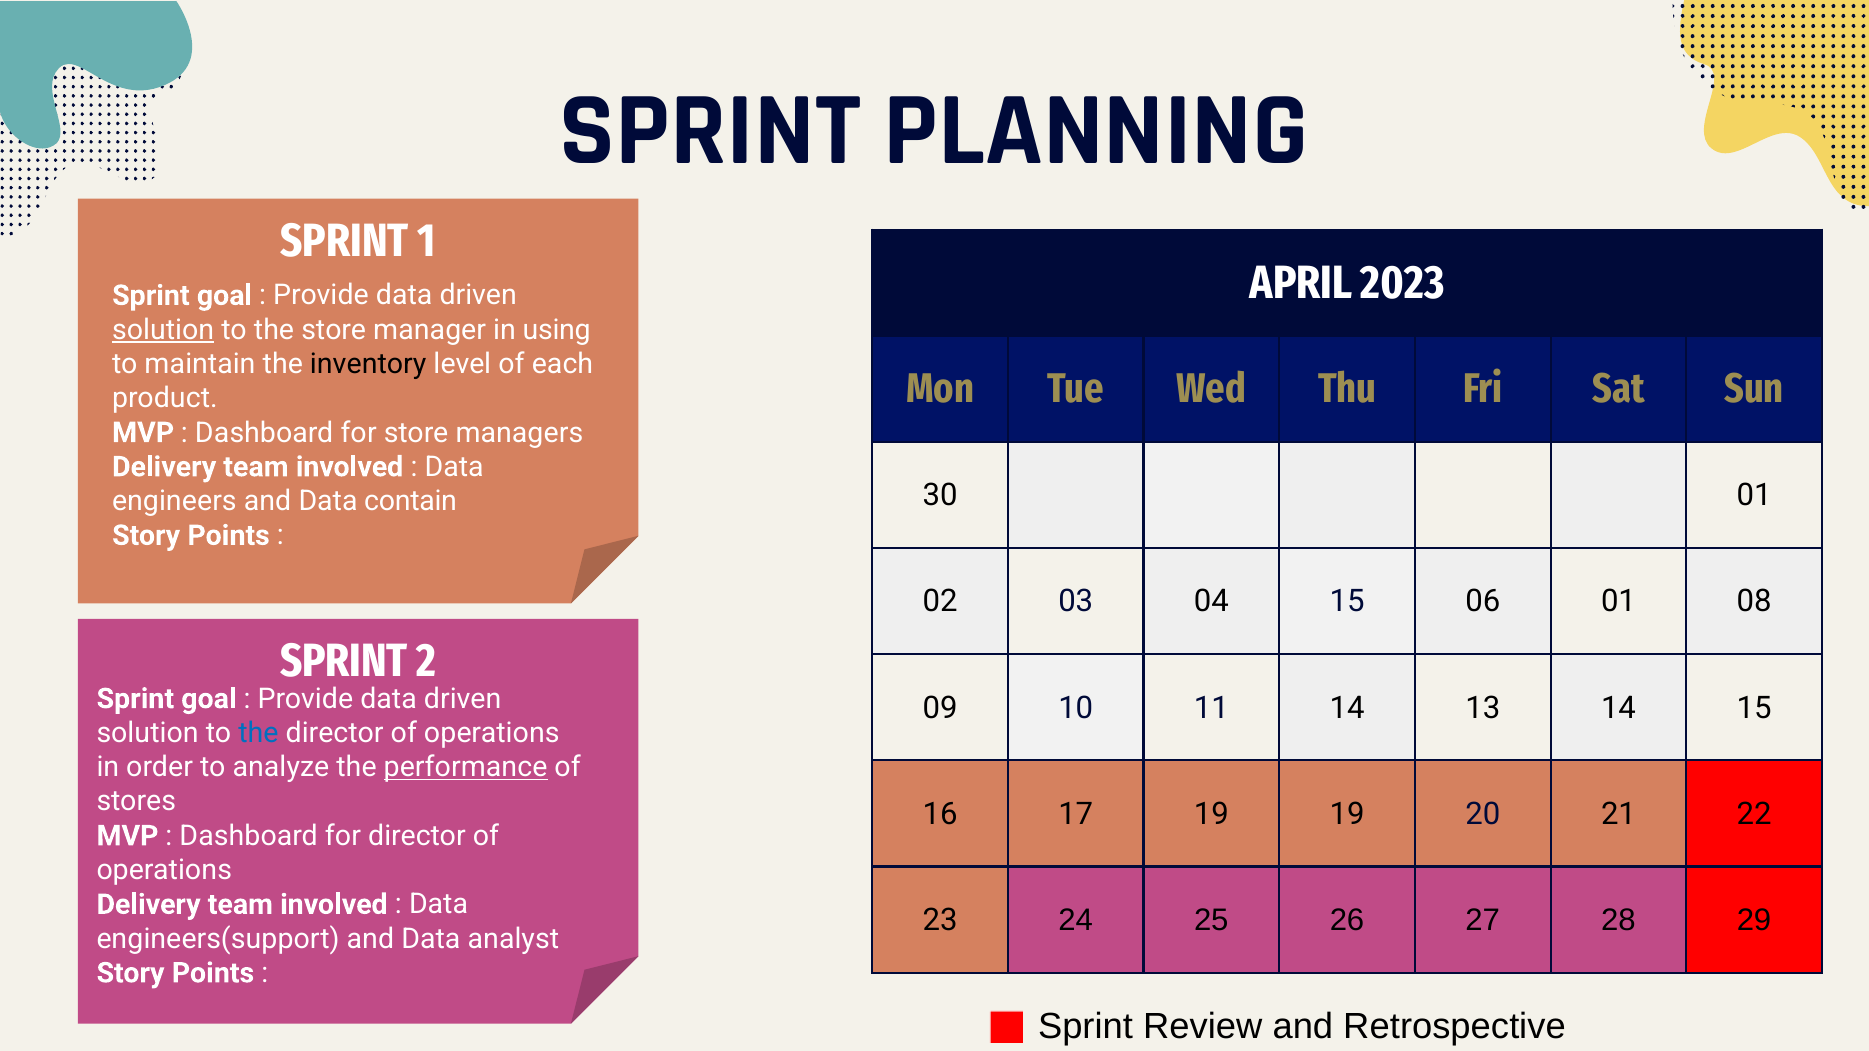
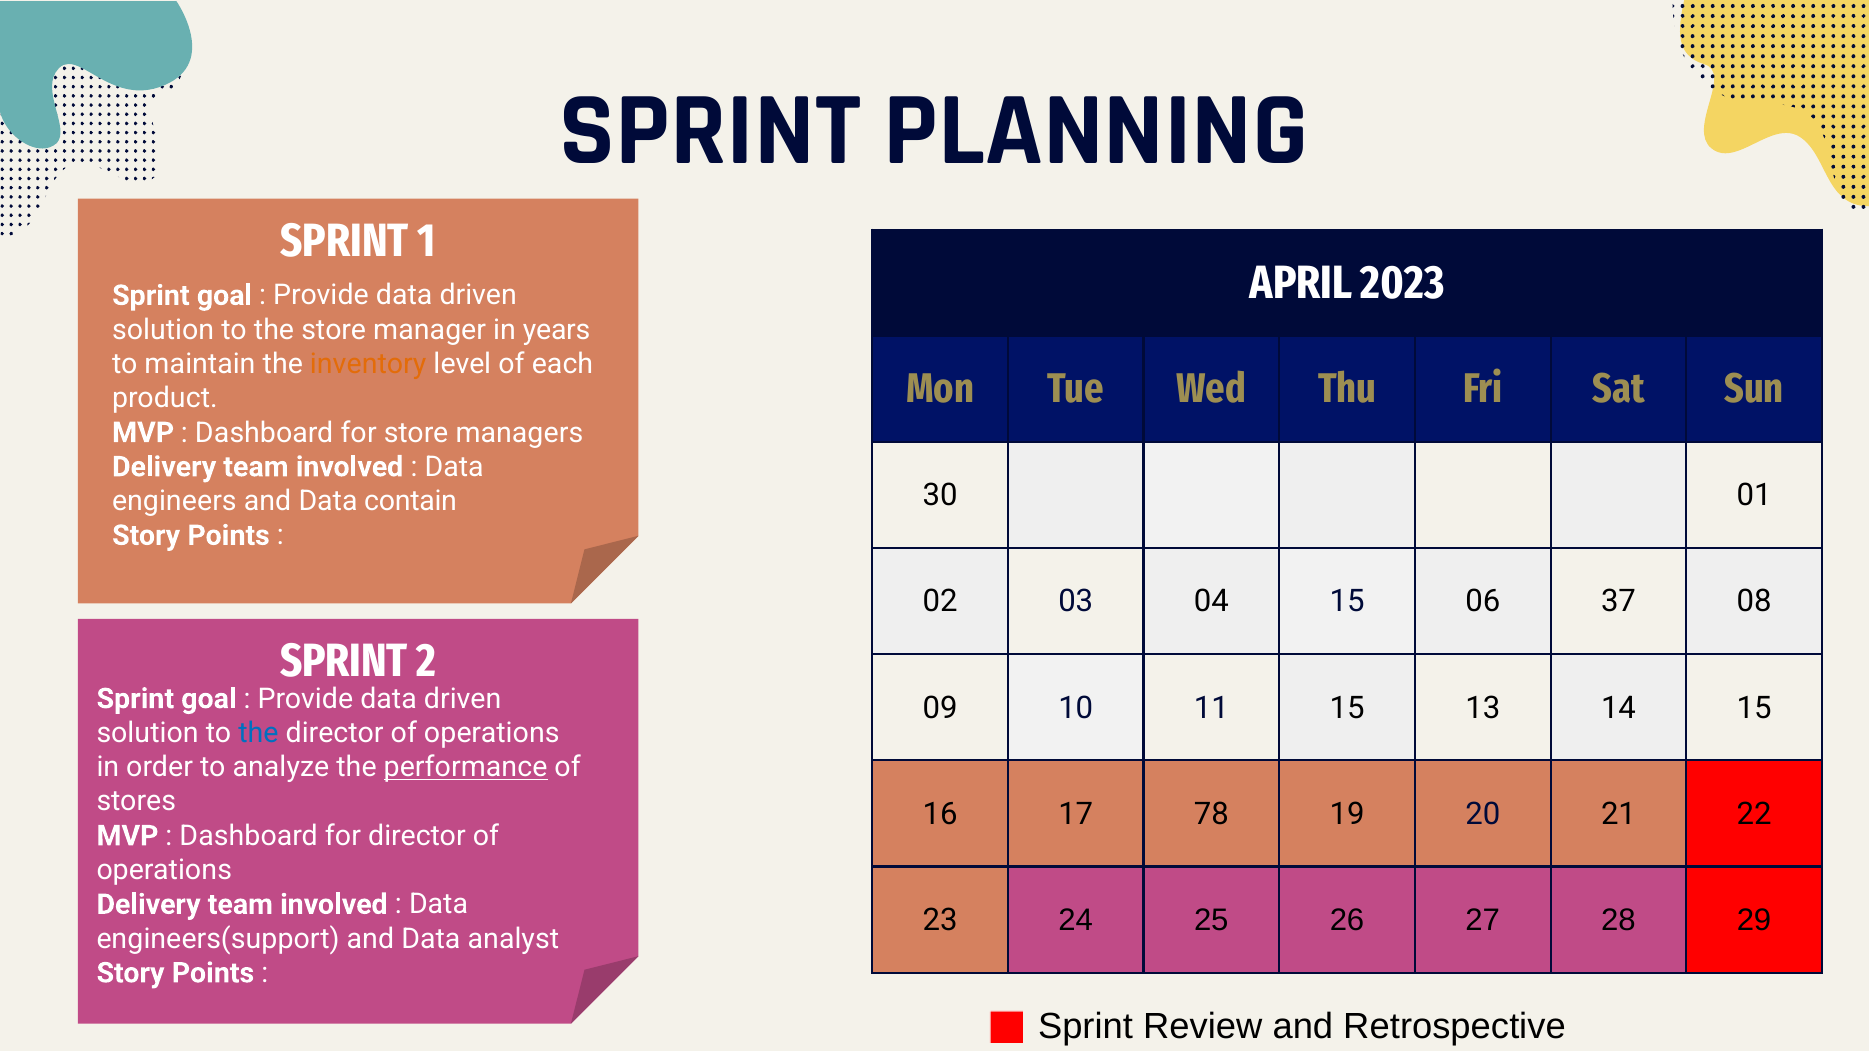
solution underline: present -> none (163, 330)
using: using -> years (557, 330)
inventory colour: black -> orange (368, 364)
06 01: 01 -> 37 (1618, 602)
11 14: 14 -> 15 (1347, 708)
17 19: 19 -> 78 (1211, 814)
